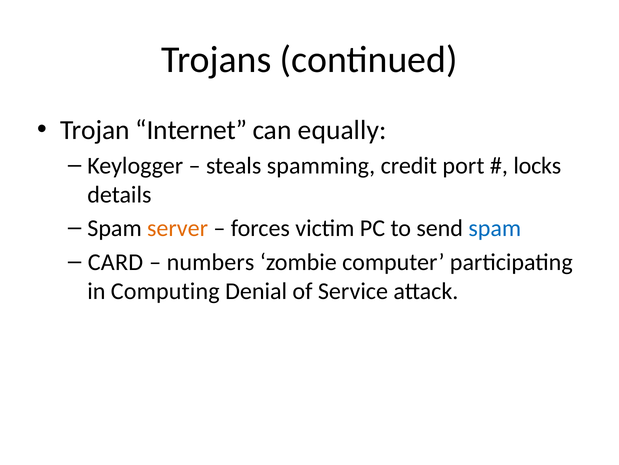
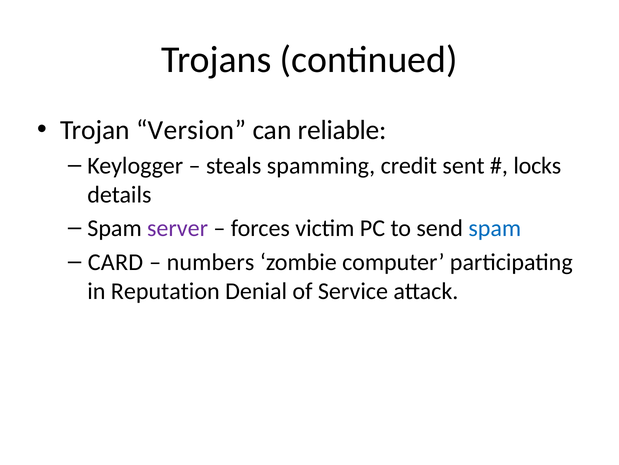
Internet: Internet -> Version (191, 130)
equally: equally -> reliable (342, 130)
port: port -> sent (464, 165)
server colour: orange -> purple (178, 228)
Computing: Computing -> Reputation (165, 291)
